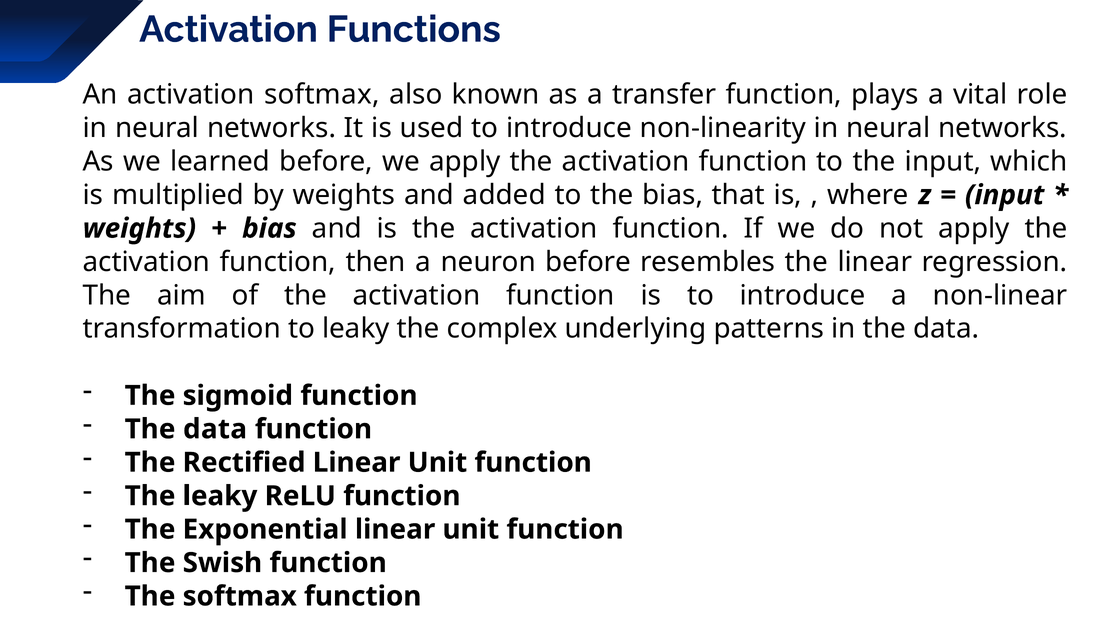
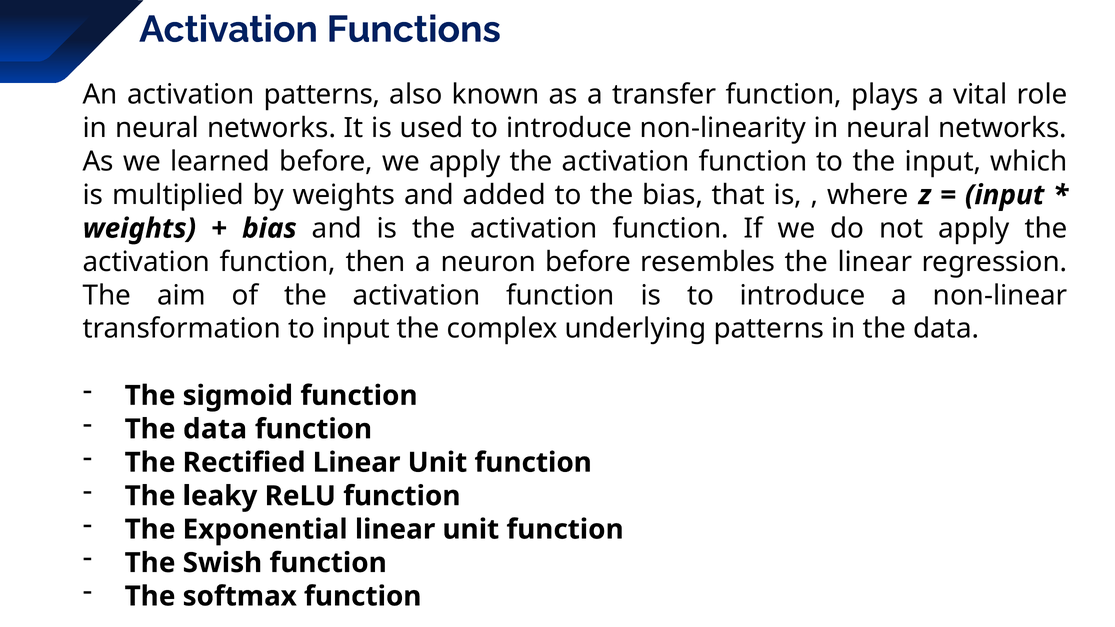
activation softmax: softmax -> patterns (322, 95)
to leaky: leaky -> input (356, 329)
